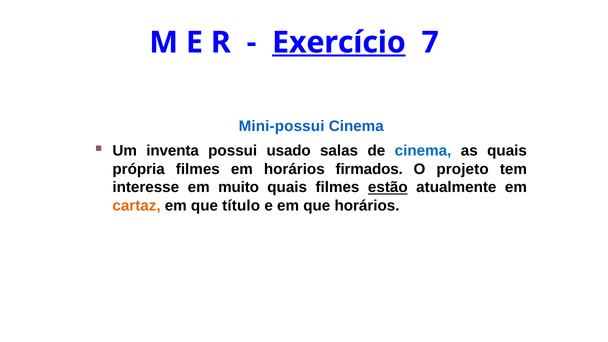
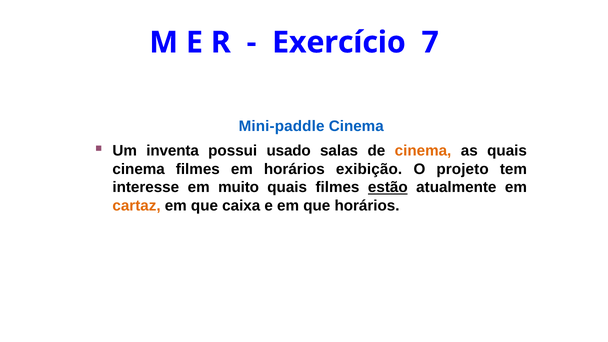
Exercício underline: present -> none (339, 42)
Mini-possui: Mini-possui -> Mini-paddle (282, 126)
cinema colour: blue -> orange (423, 151)
própria: própria -> cinema (139, 169)
firmados: firmados -> exibição (369, 169)
título: título -> caixa (241, 206)
